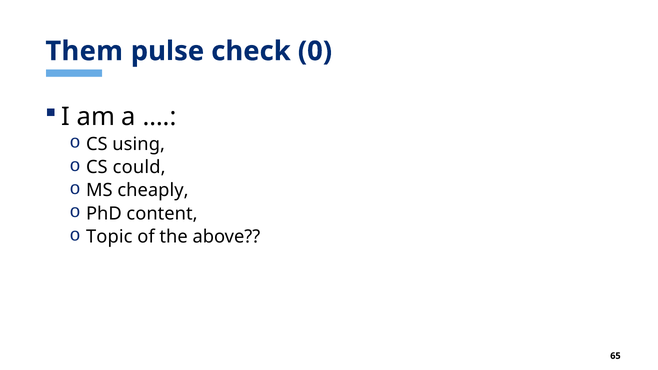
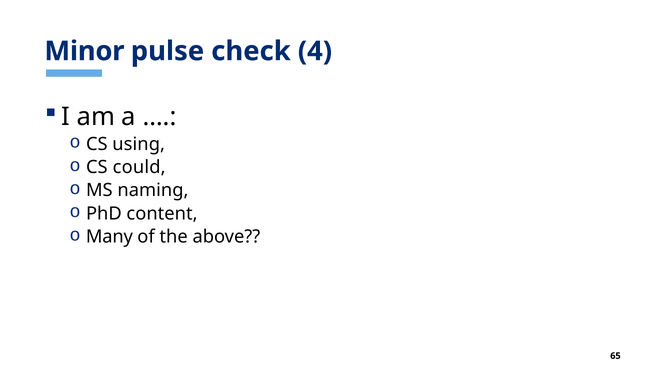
Them: Them -> Minor (84, 51)
0: 0 -> 4 (315, 51)
cheaply: cheaply -> naming (153, 190)
Topic: Topic -> Many (109, 237)
